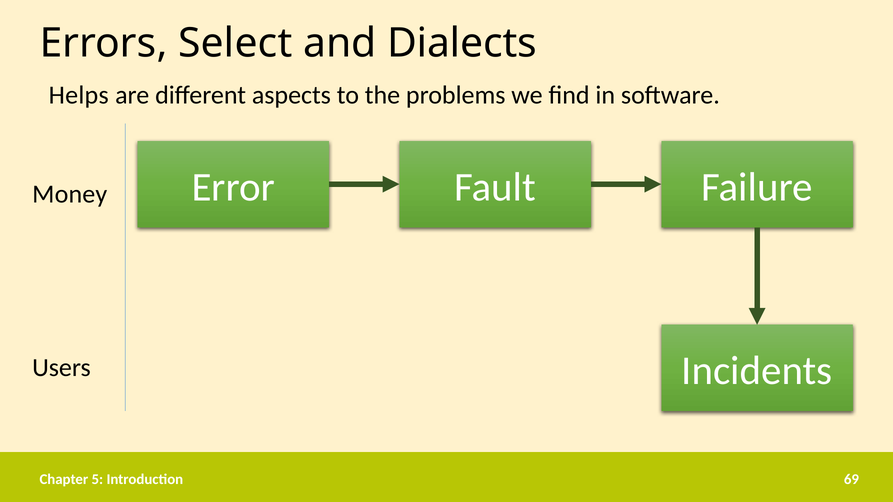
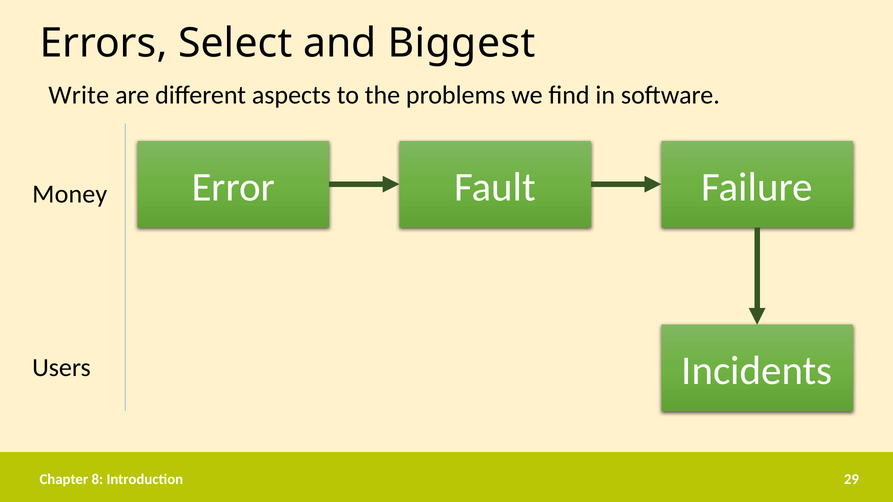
Dialects: Dialects -> Biggest (462, 43)
Helps: Helps -> Write (79, 95)
5: 5 -> 8 (97, 480)
69: 69 -> 29 (851, 480)
